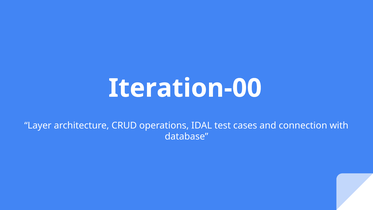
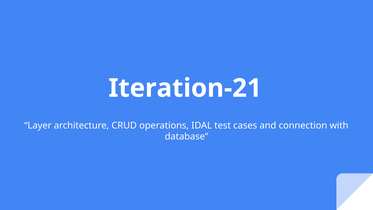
Iteration-00: Iteration-00 -> Iteration-21 (185, 88)
